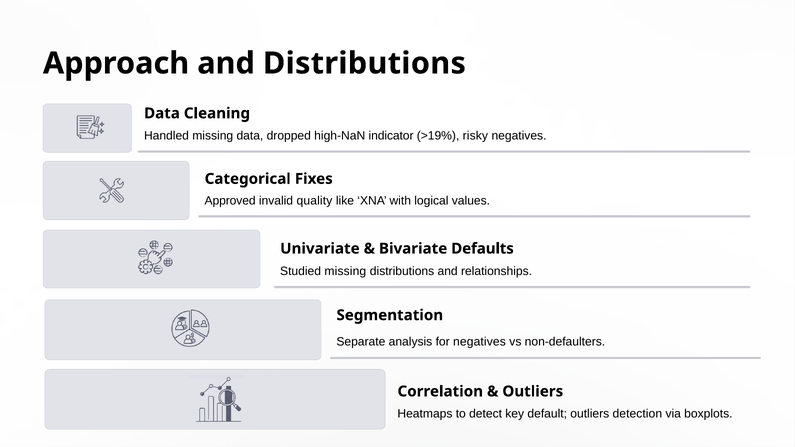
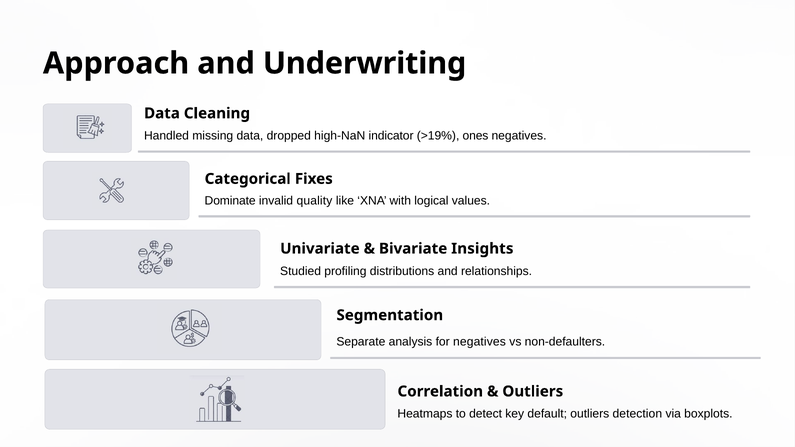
and Distributions: Distributions -> Underwriting (365, 63)
risky: risky -> ones (475, 136)
Approved: Approved -> Dominate (230, 201)
Defaults: Defaults -> Insights (482, 249)
Studied missing: missing -> profiling (345, 271)
